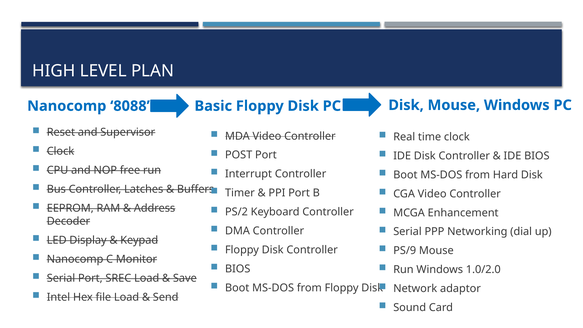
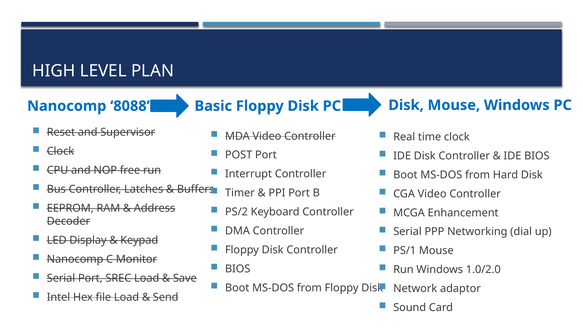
PS/9: PS/9 -> PS/1 (405, 251)
